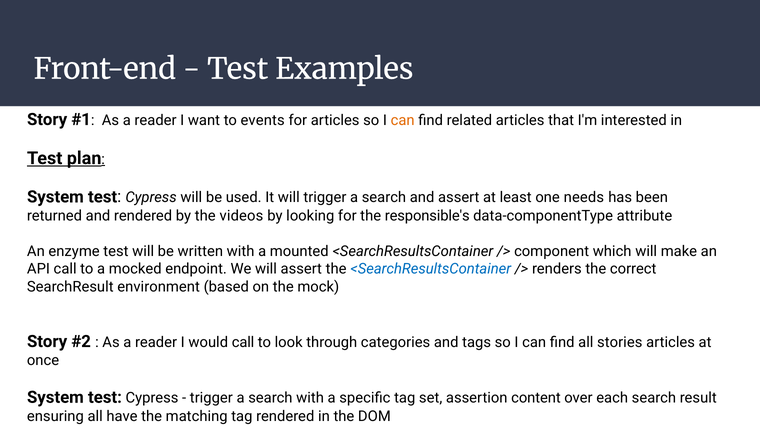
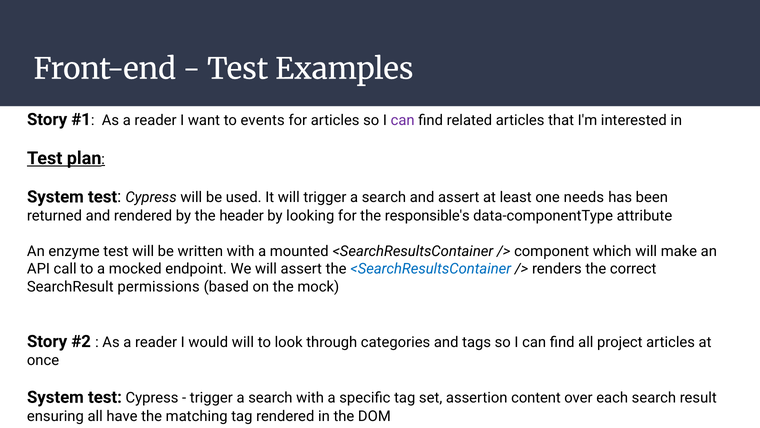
can colour: orange -> purple (403, 120)
videos: videos -> header (242, 215)
environment: environment -> permissions (159, 286)
would call: call -> will (243, 342)
stories: stories -> project (620, 342)
